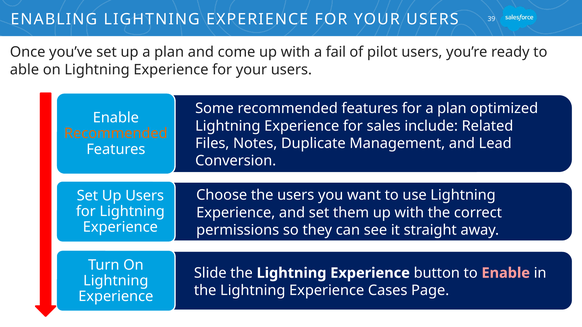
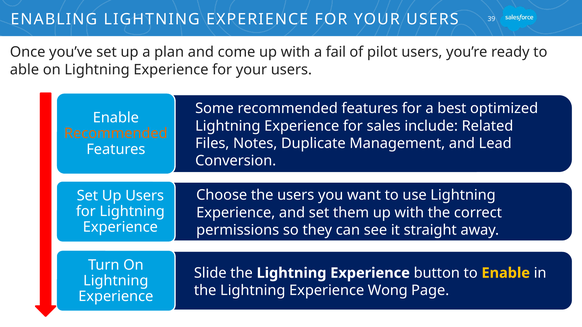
for a plan: plan -> best (452, 109)
Enable colour: pink -> yellow (506, 273)
Cases: Cases -> Wong (388, 291)
